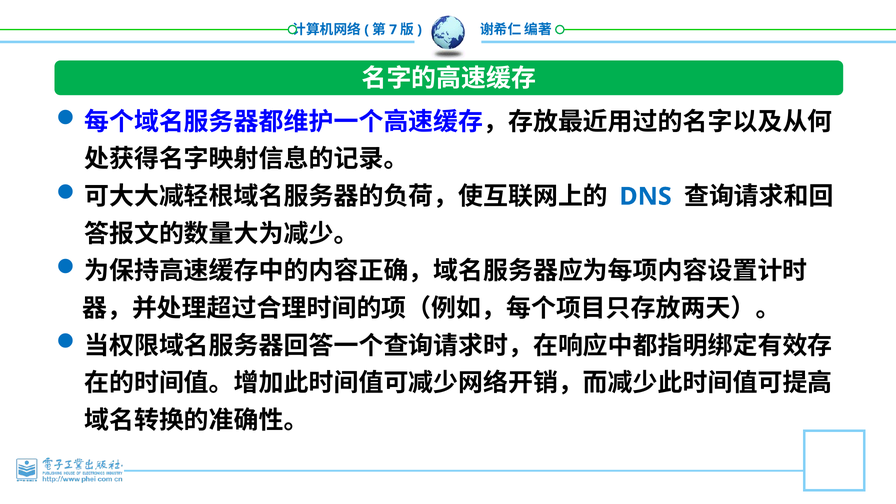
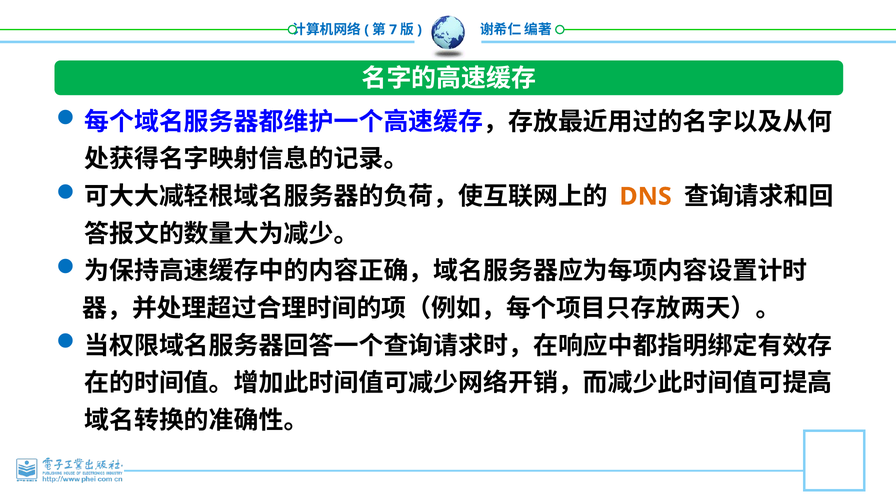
DNS colour: blue -> orange (646, 197)
